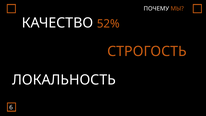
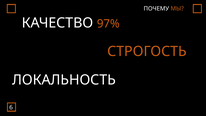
52%: 52% -> 97% (108, 24)
